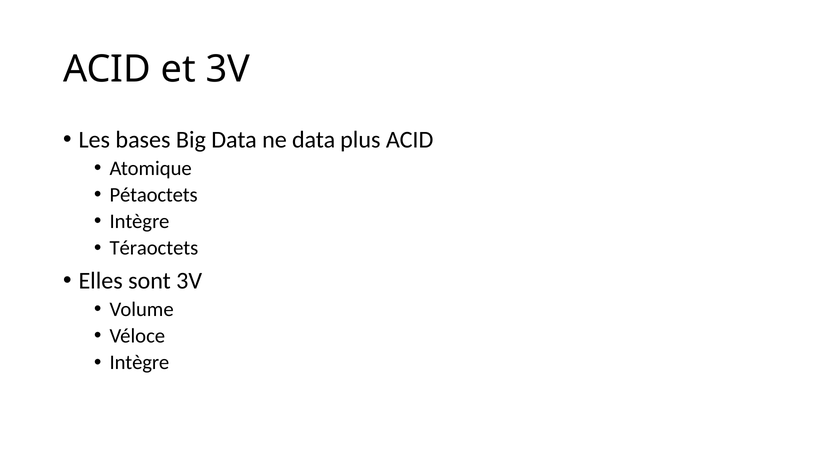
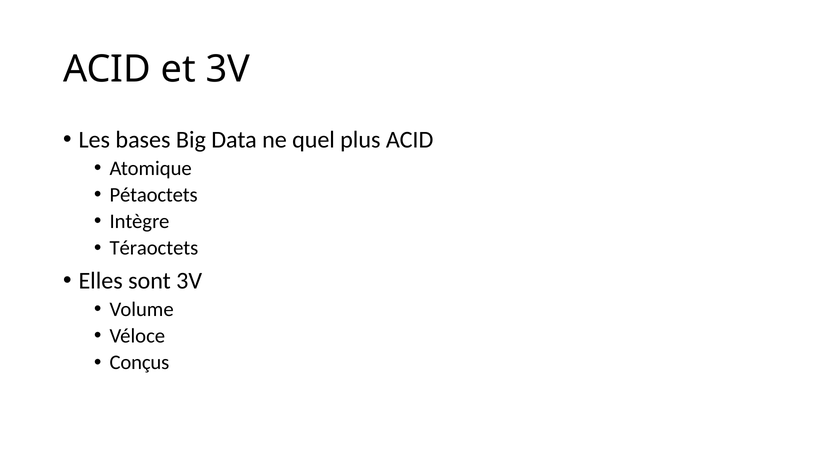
ne data: data -> quel (314, 140)
Intègre: Intègre -> Conçus (139, 363)
